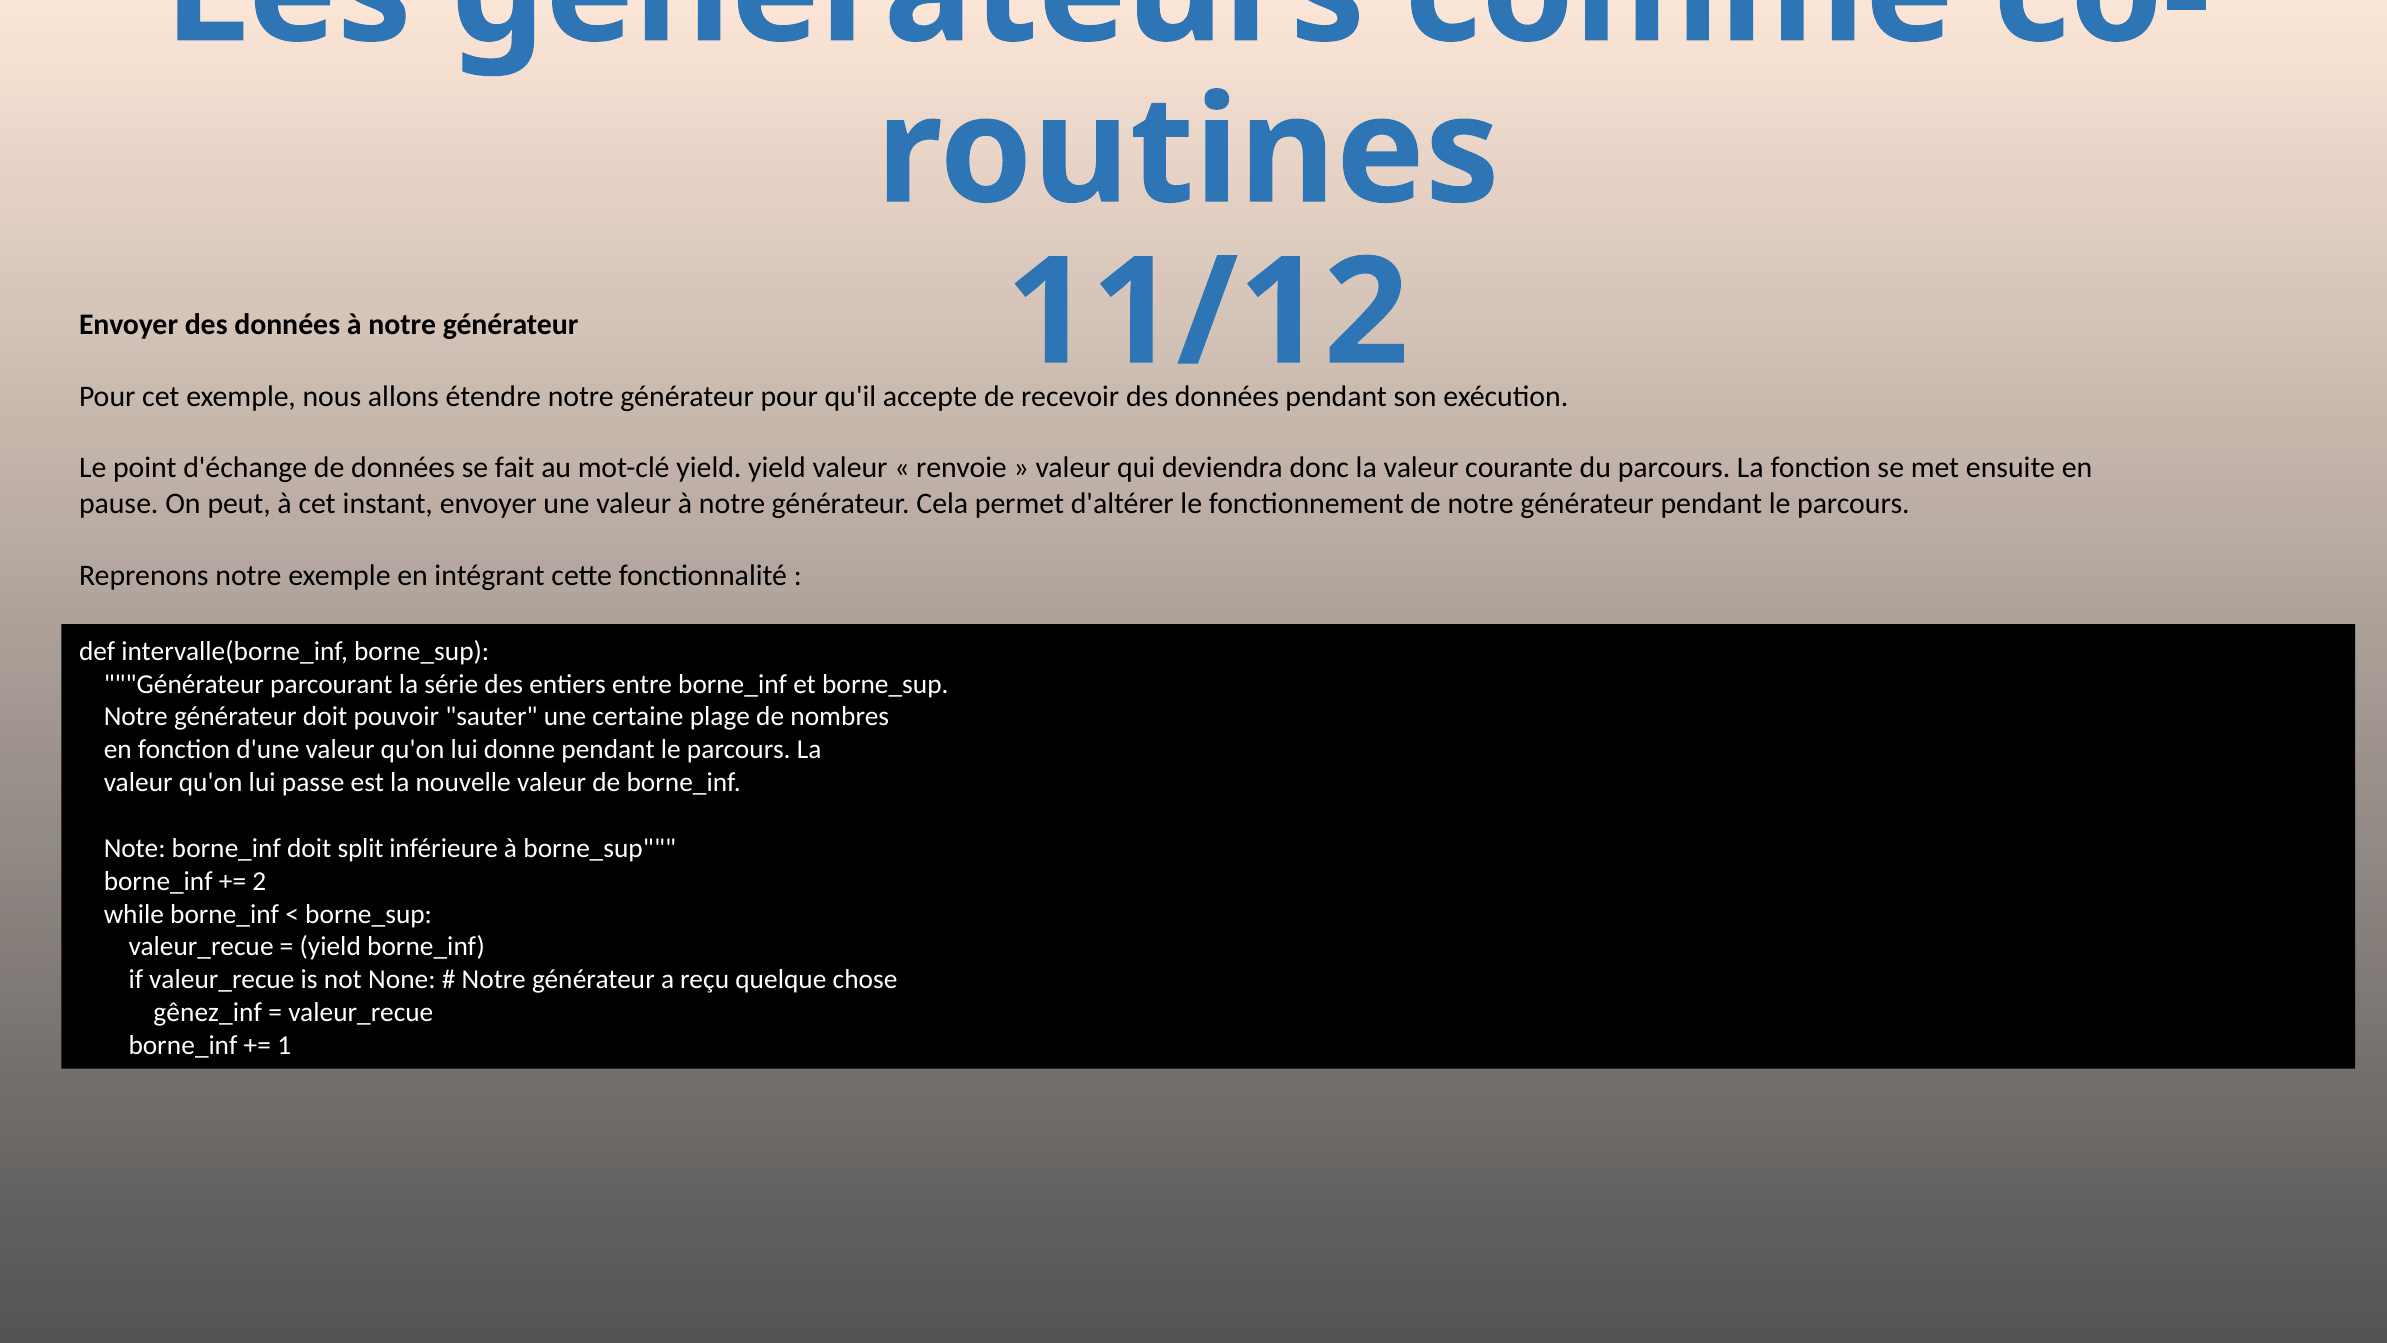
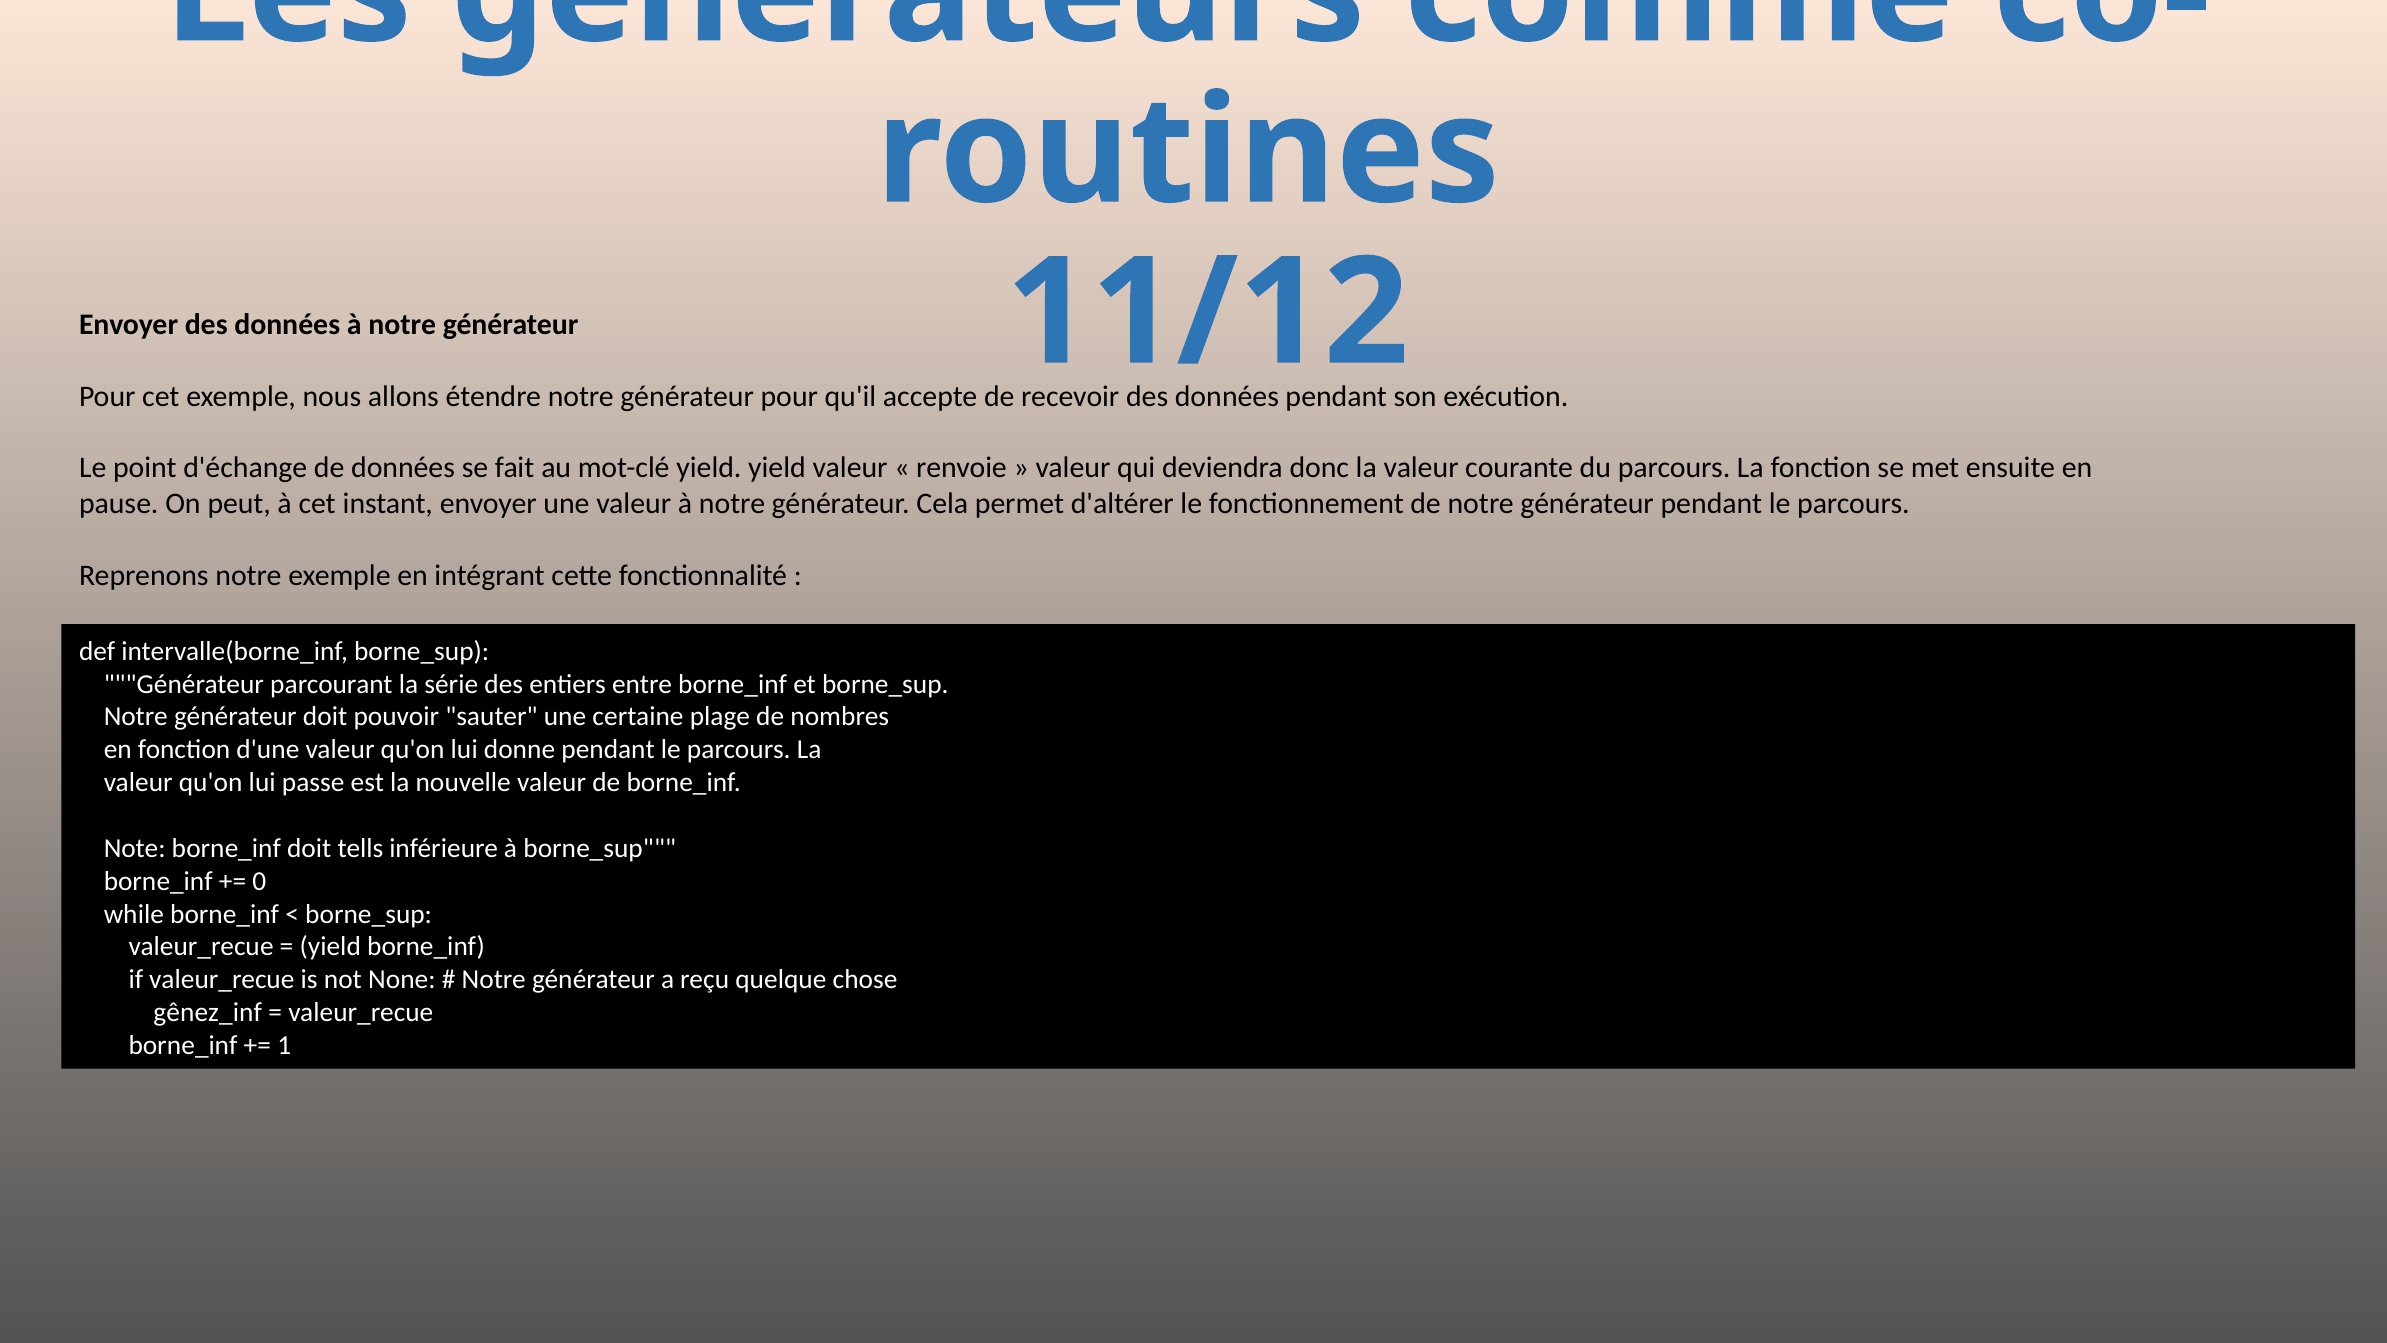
split: split -> tells (360, 848)
2: 2 -> 0 (259, 881)
